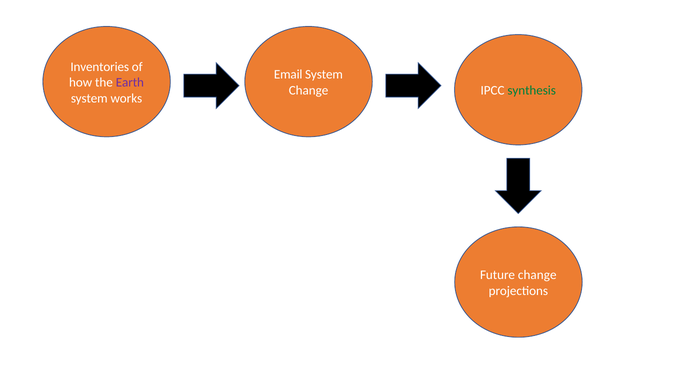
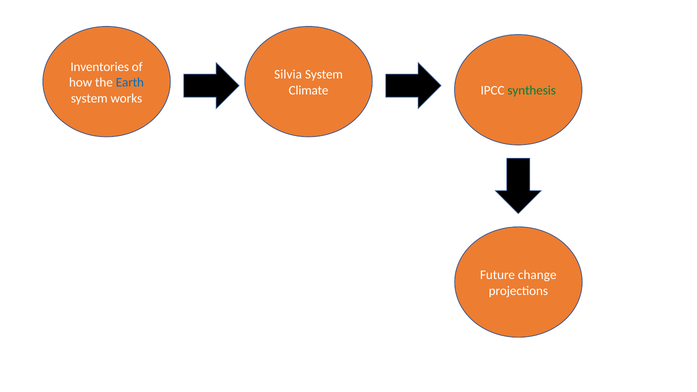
Email: Email -> Silvia (288, 75)
Earth colour: purple -> blue (130, 83)
Change: Change -> Climate (309, 90)
